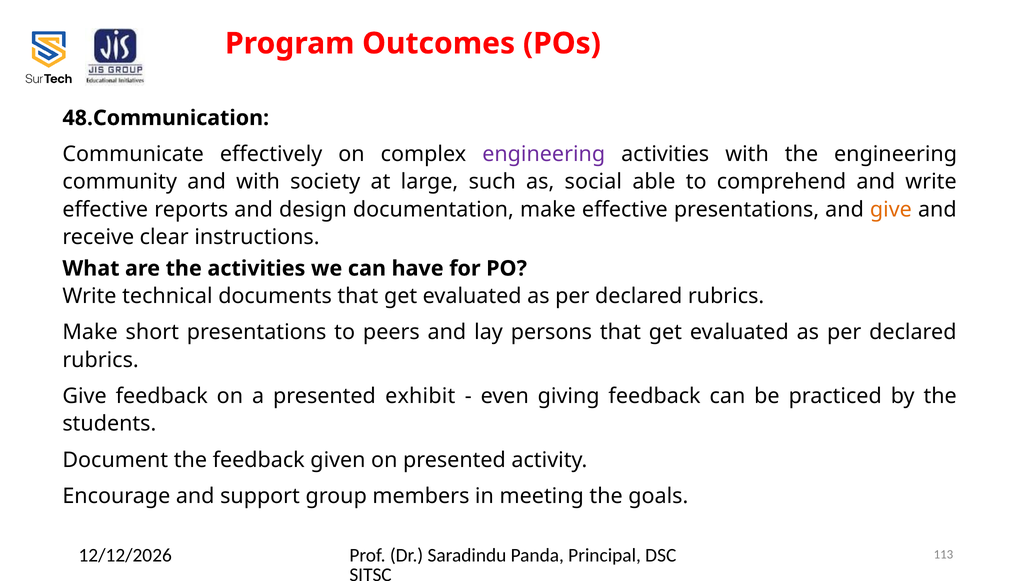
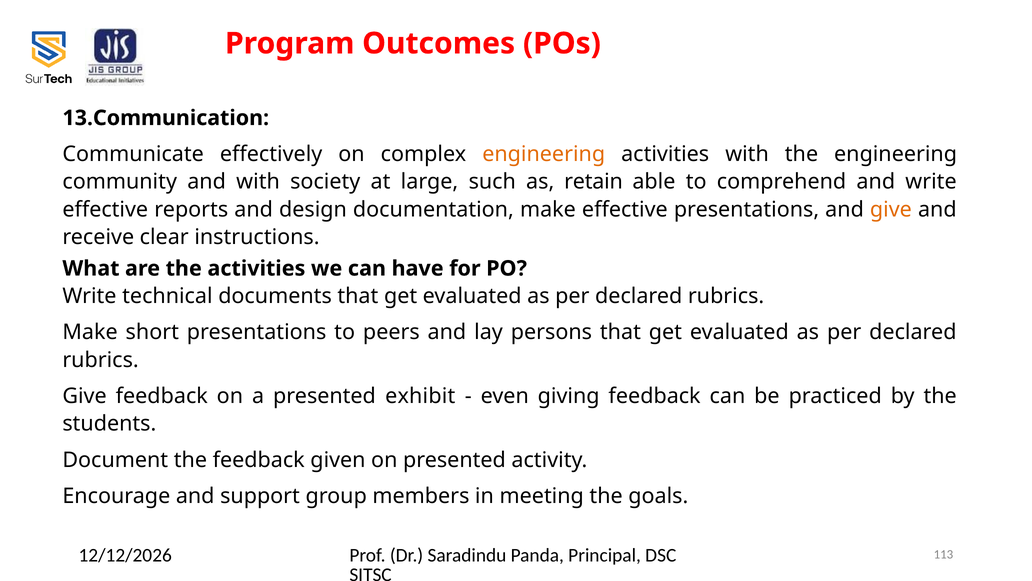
48.Communication: 48.Communication -> 13.Communication (166, 118)
engineering colour: purple -> orange (544, 154)
social: social -> retain (593, 182)
